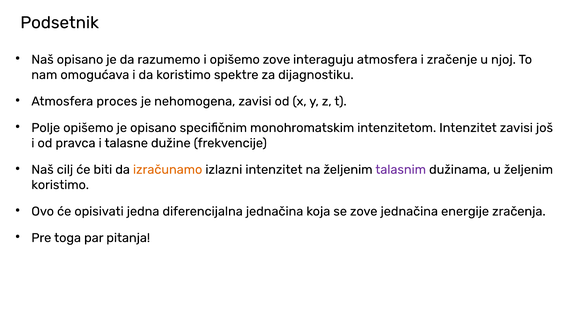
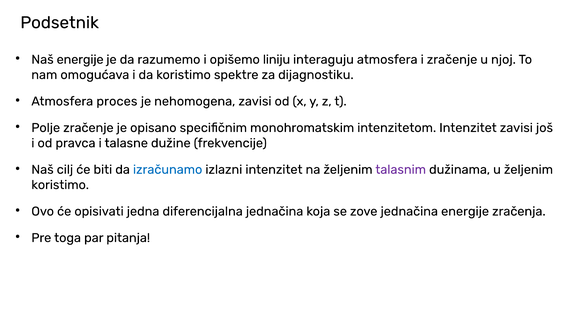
Naš opisano: opisano -> energije (80, 59)
opišemo zove: zove -> liniju (277, 59)
Polje opišemo: opišemo -> zračenje (88, 128)
izračunamo colour: orange -> blue (168, 169)
